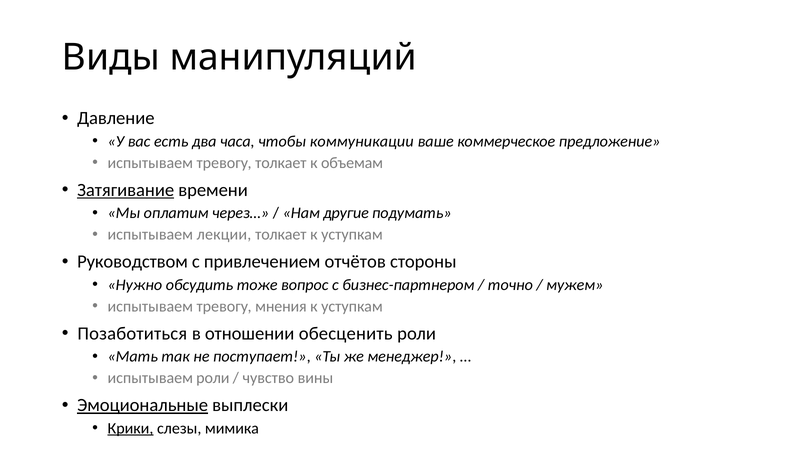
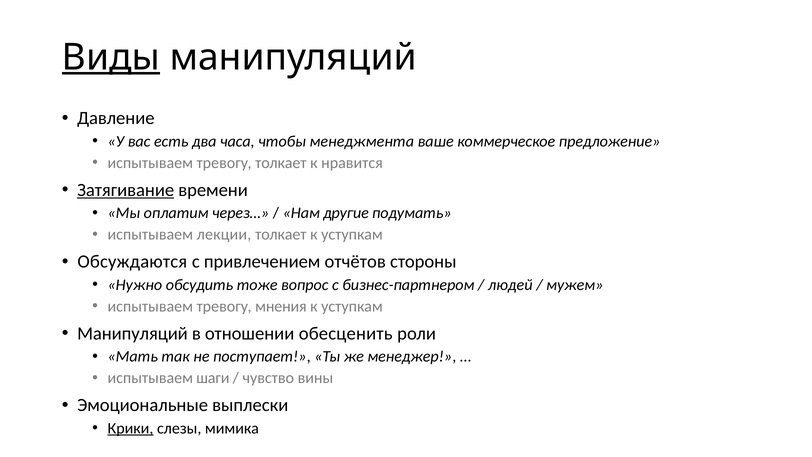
Виды underline: none -> present (111, 57)
коммуникации: коммуникации -> менеджмента (362, 141)
объемам: объемам -> нравится (352, 163)
Руководством: Руководством -> Обсуждаются (132, 262)
точно: точно -> людей (510, 285)
Позаботиться: Позаботиться -> Манипуляций (132, 333)
испытываем роли: роли -> шаги (213, 378)
Эмоциональные underline: present -> none (143, 405)
